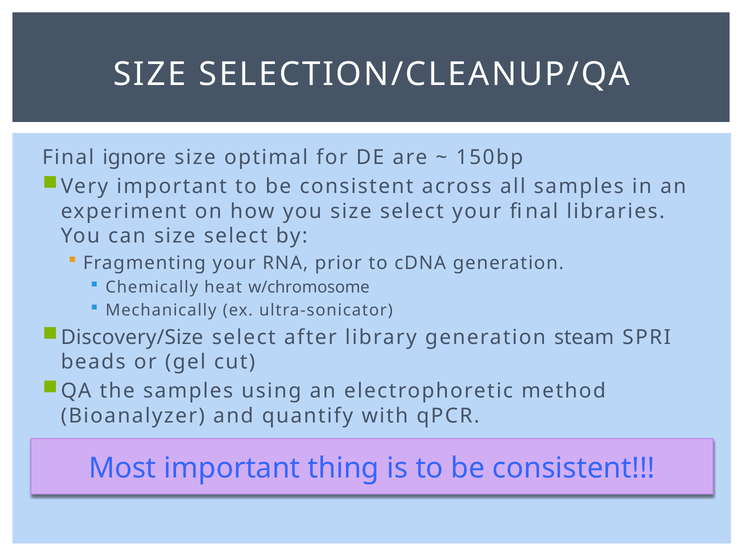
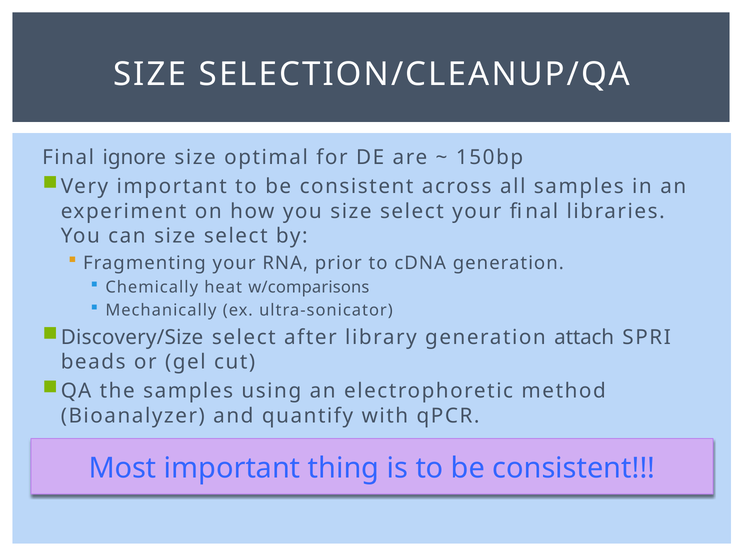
w/chromosome: w/chromosome -> w/comparisons (309, 287)
steam: steam -> attach (584, 337)
